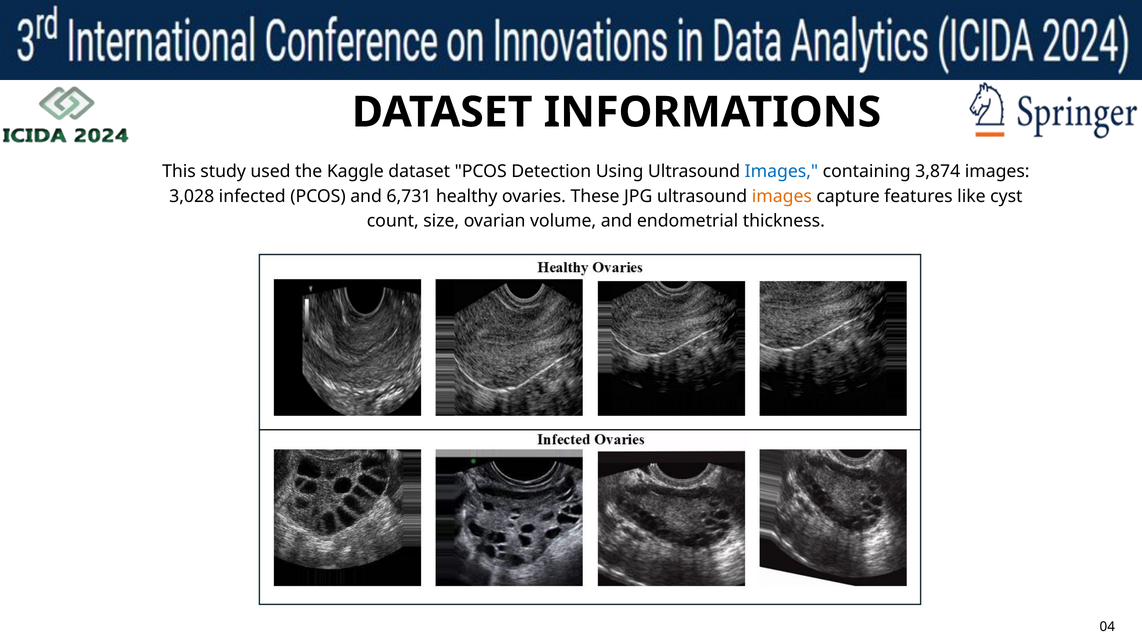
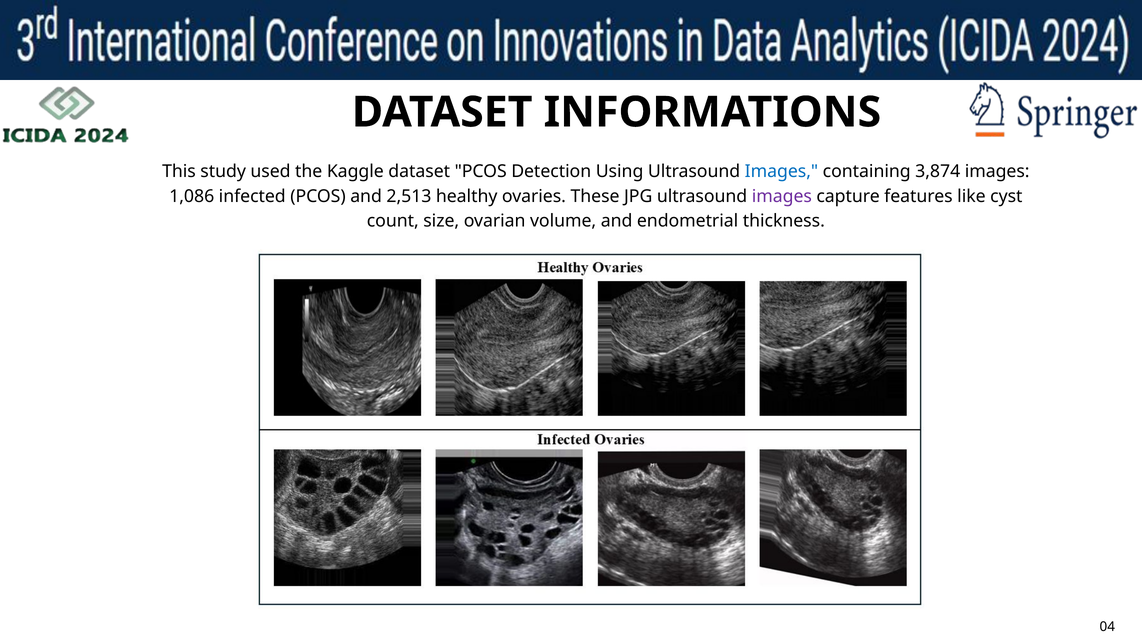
3,028: 3,028 -> 1,086 (192, 196)
6,731: 6,731 -> 2,513 (409, 196)
images colour: orange -> purple (782, 196)
